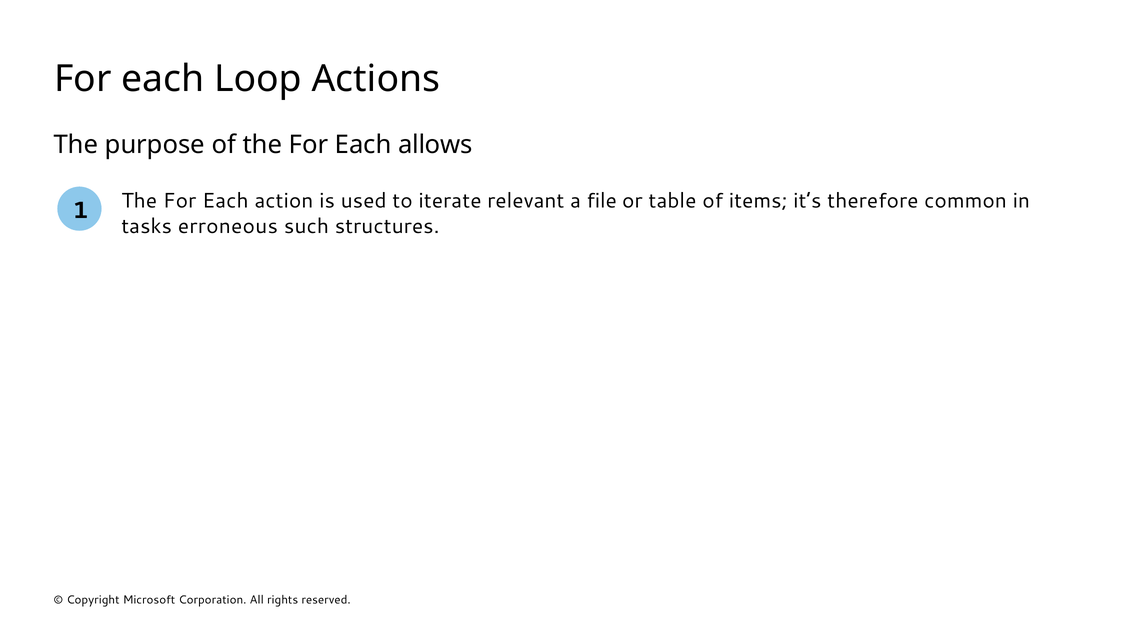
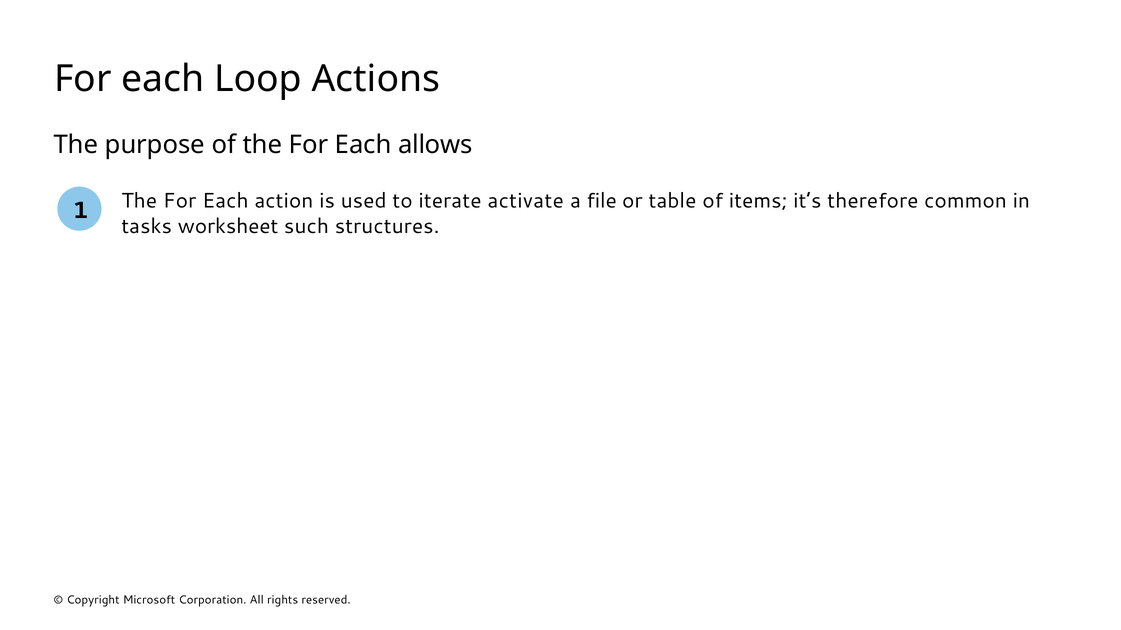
relevant: relevant -> activate (526, 201)
erroneous: erroneous -> worksheet (228, 226)
